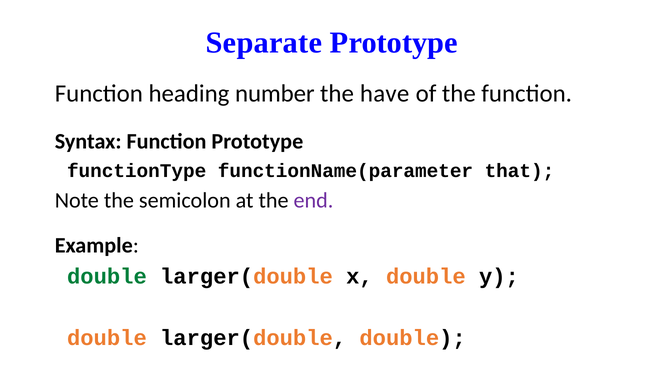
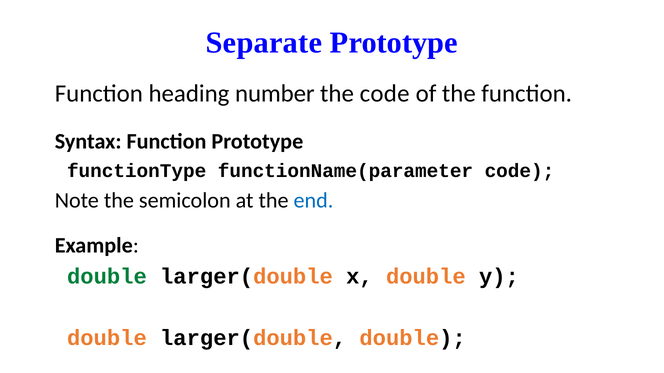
the have: have -> code (385, 94)
functionName(parameter that: that -> code (519, 171)
end colour: purple -> blue (314, 201)
